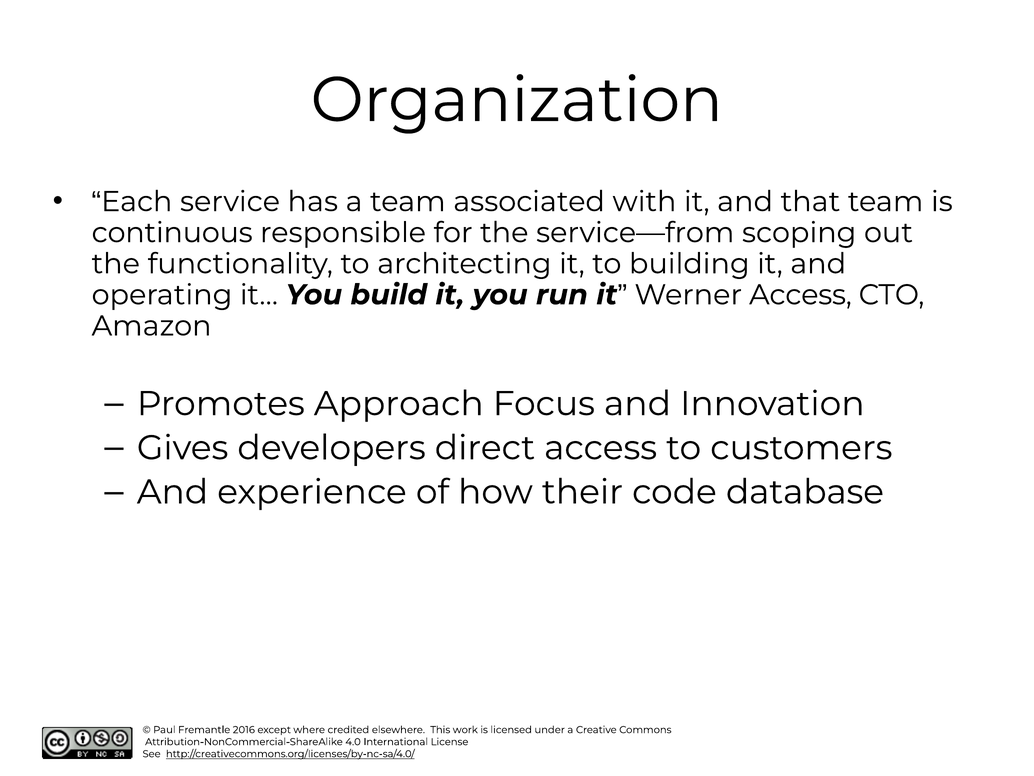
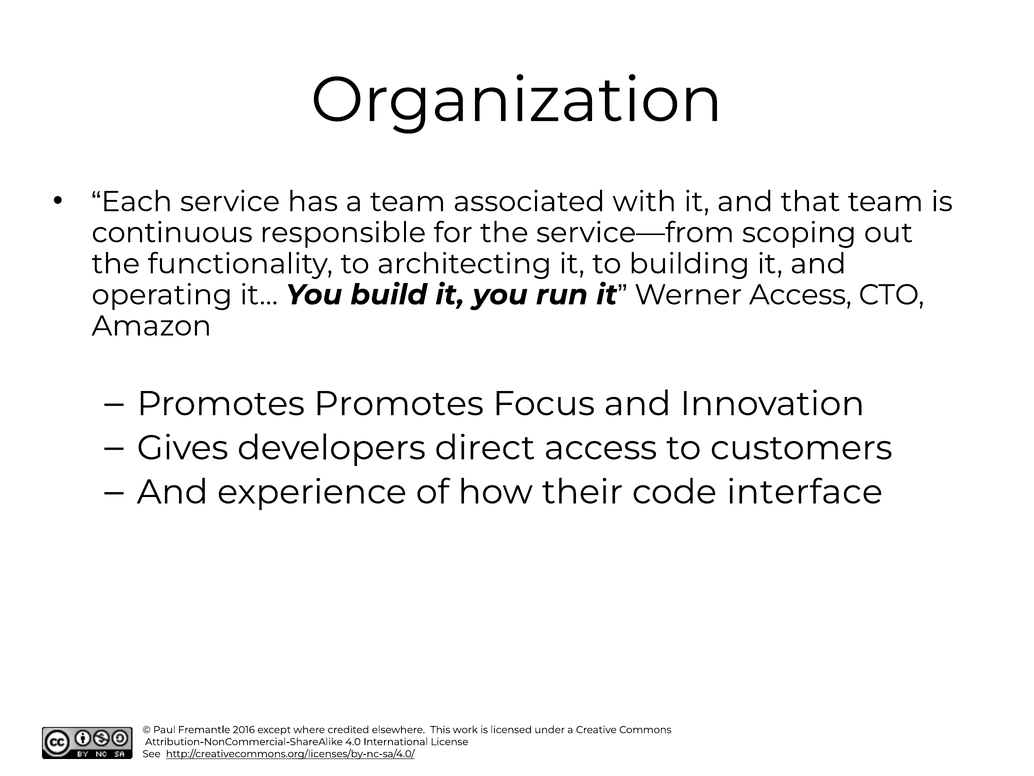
Promotes Approach: Approach -> Promotes (399, 404)
database: database -> interface (805, 492)
